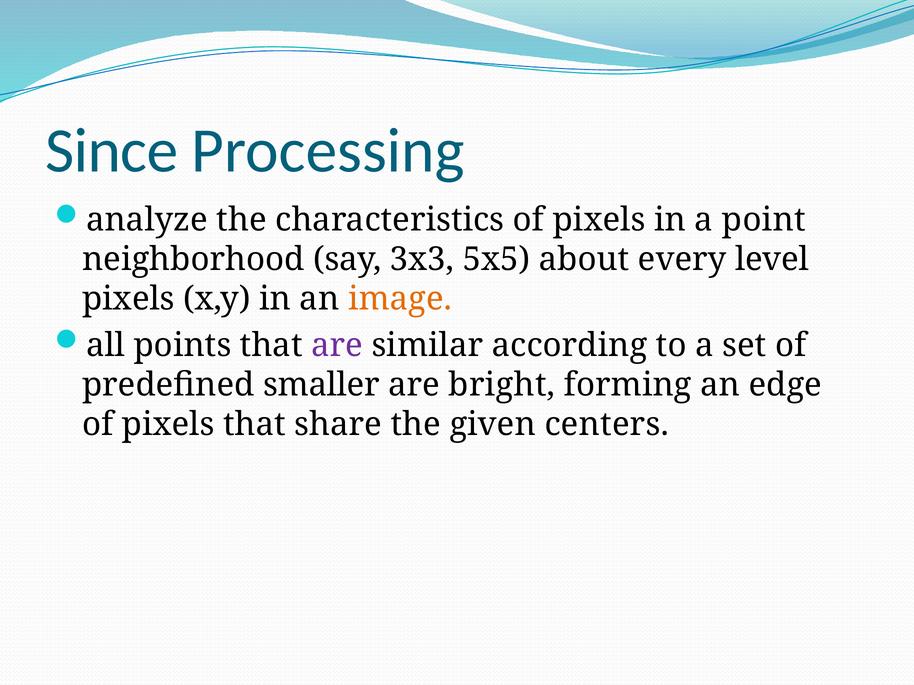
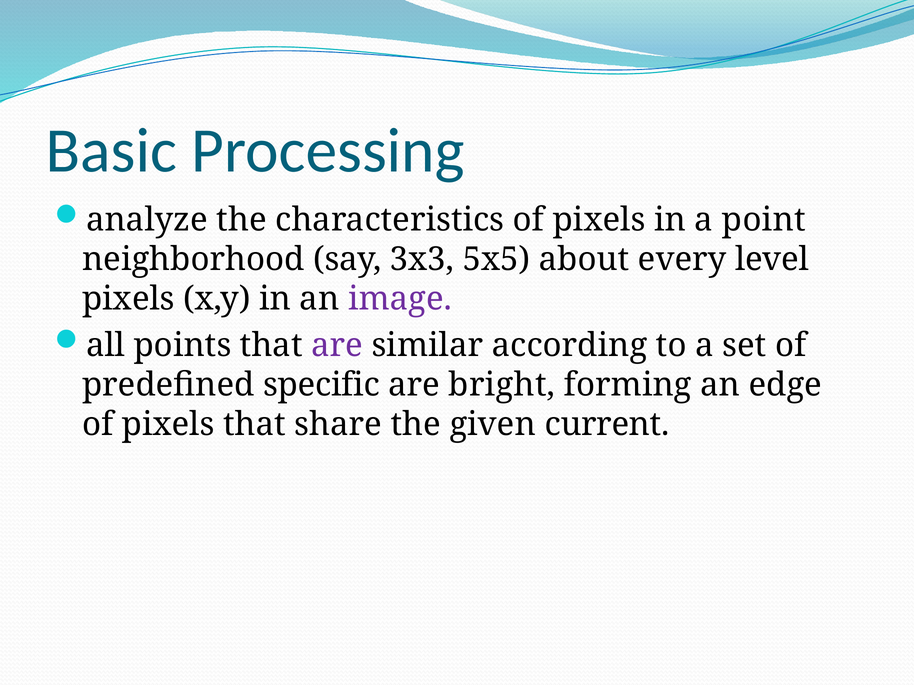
Since: Since -> Basic (111, 151)
image colour: orange -> purple (400, 299)
smaller: smaller -> specific (321, 385)
centers: centers -> current (607, 425)
